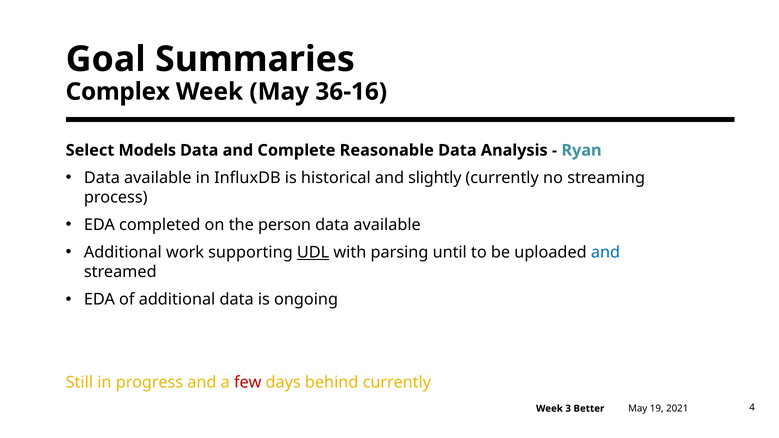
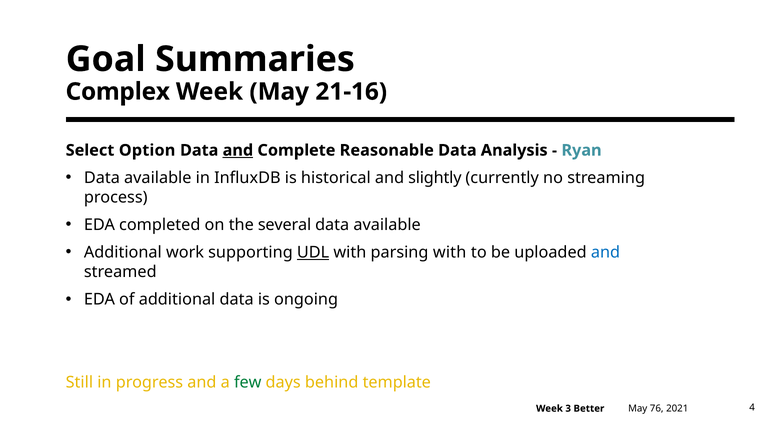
36-16: 36-16 -> 21-16 (351, 92)
Models: Models -> Option (147, 150)
and underline: none -> present (238, 150)
person: person -> several (285, 225)
parsing until: until -> with (450, 253)
few colour: red -> green (248, 383)
behind currently: currently -> template (397, 383)
19: 19 -> 76 (657, 409)
